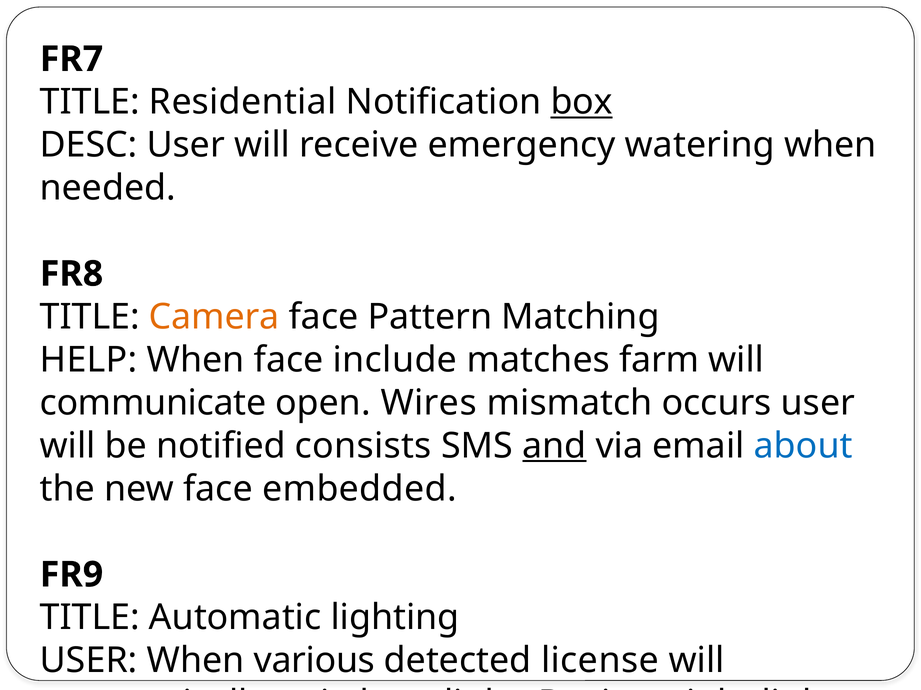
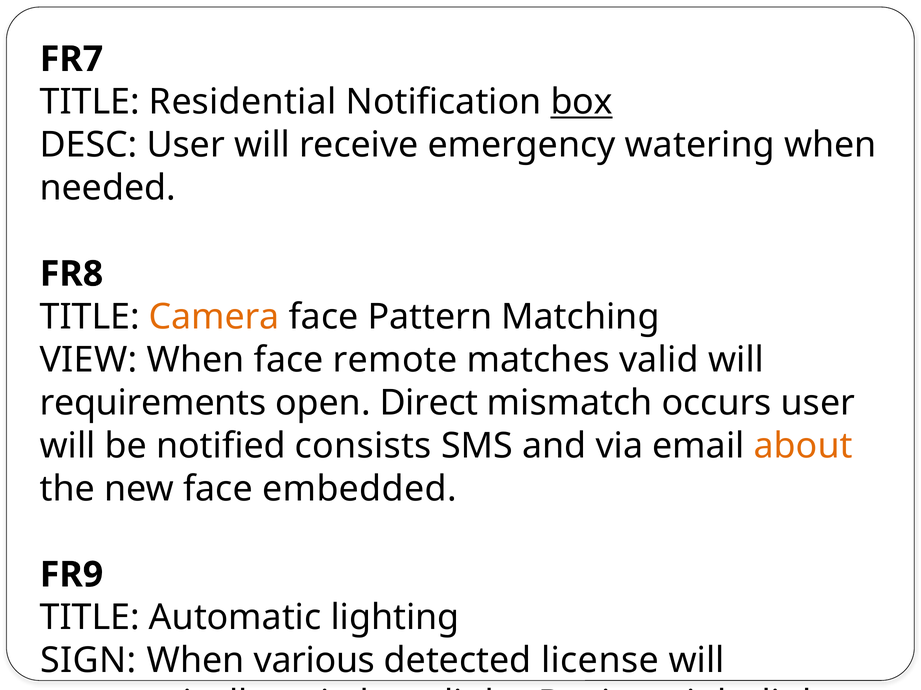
HELP: HELP -> VIEW (88, 360)
include: include -> remote (395, 360)
farm: farm -> valid (659, 360)
communicate: communicate -> requirements (153, 403)
Wires: Wires -> Direct (429, 403)
and underline: present -> none (554, 446)
about colour: blue -> orange (803, 446)
USER: USER -> SIGN (88, 661)
